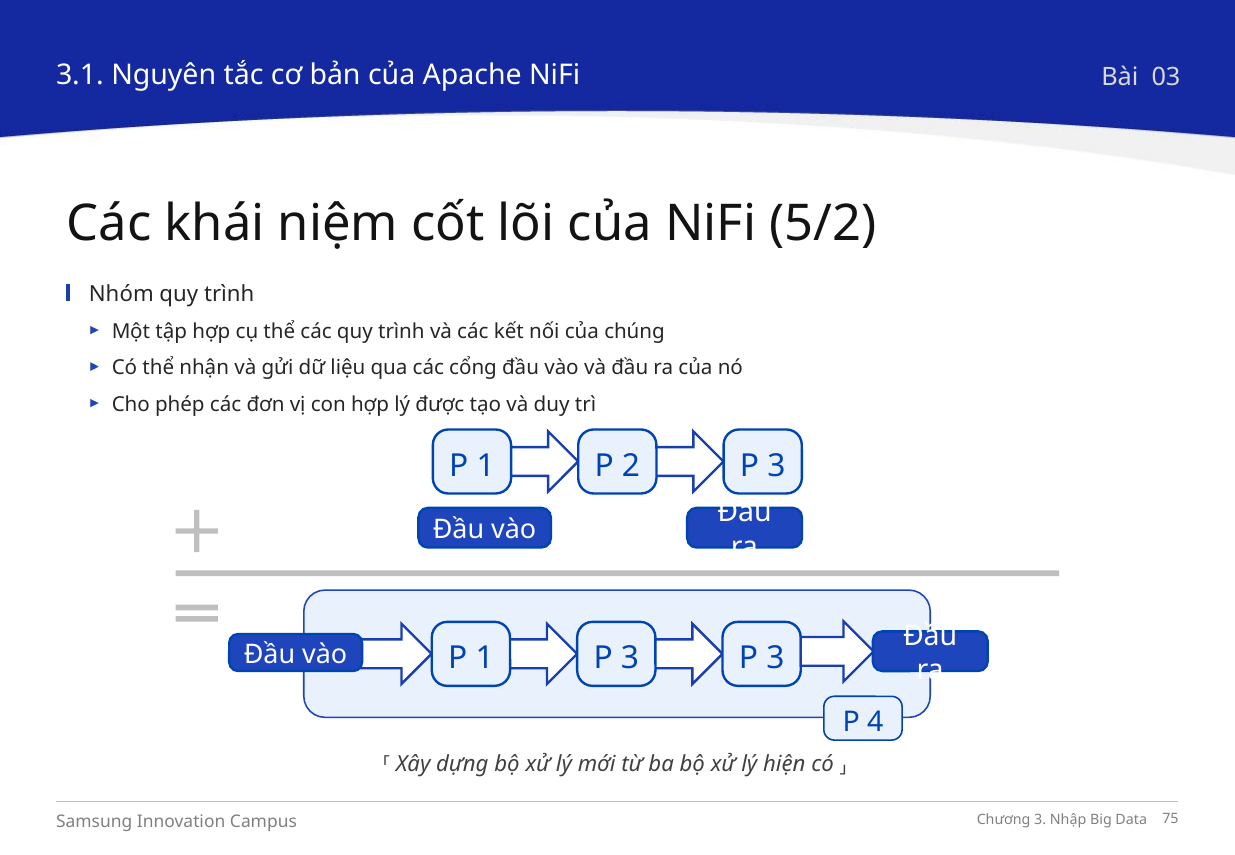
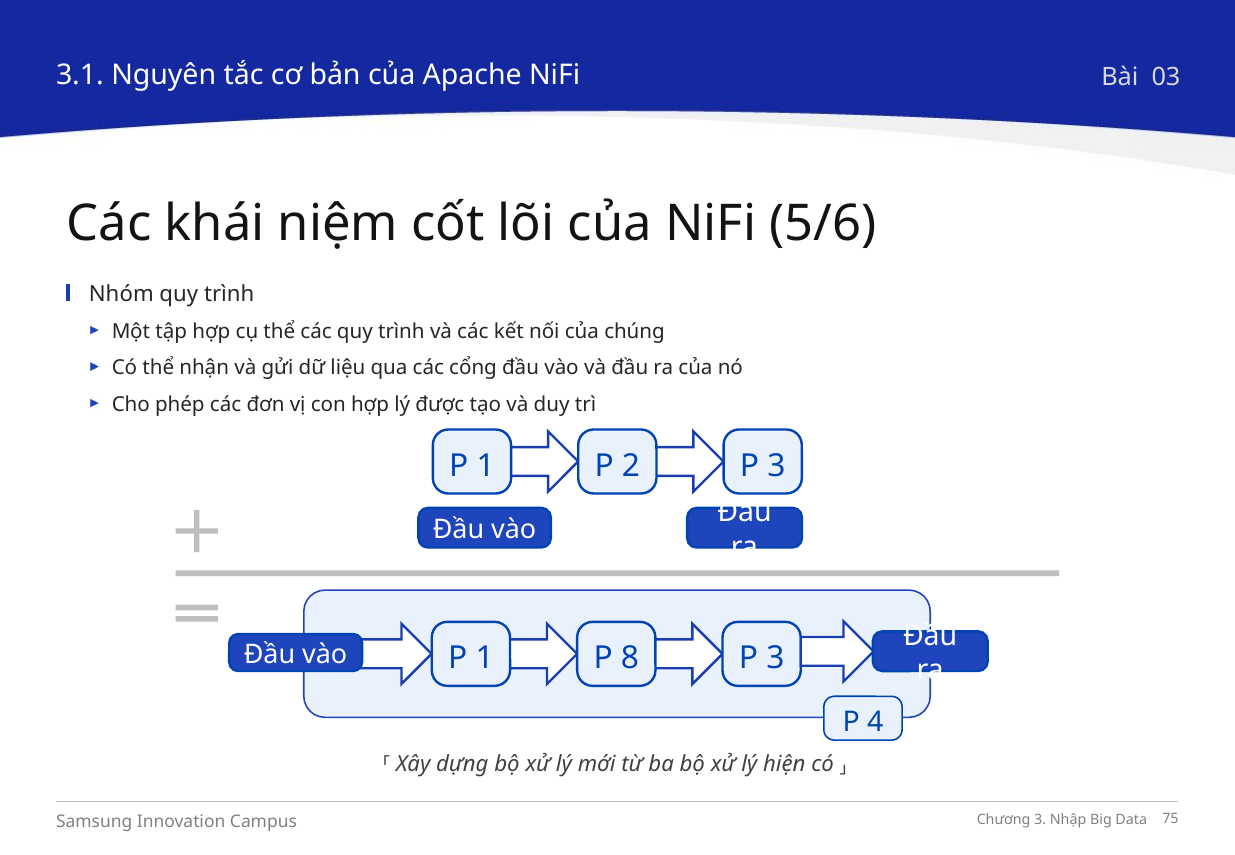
5/2: 5/2 -> 5/6 (823, 224)
3: 3 -> 8 (630, 658)
